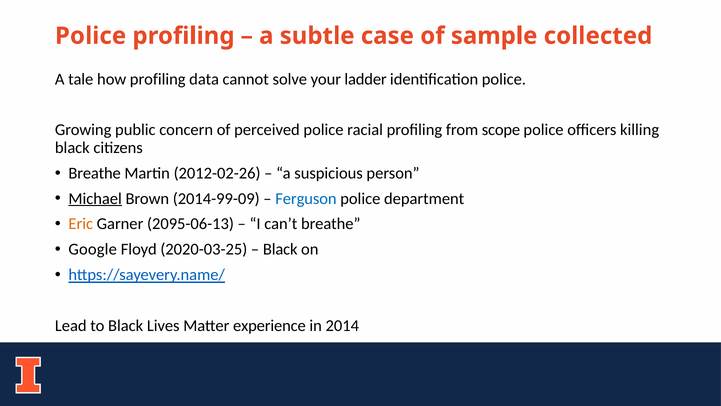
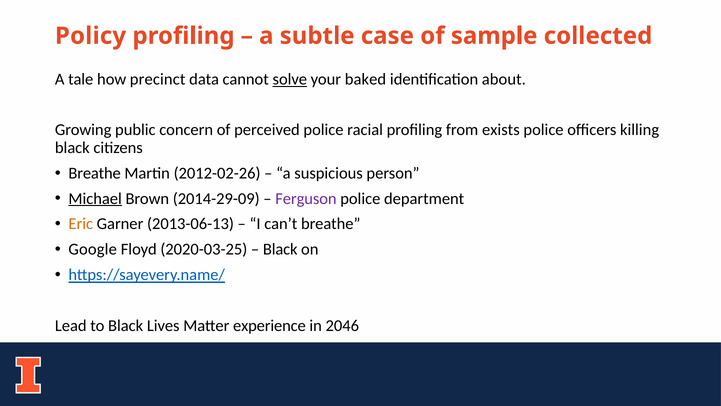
Police: Police -> Policy (91, 36)
how profiling: profiling -> precinct (158, 79)
solve underline: none -> present (290, 79)
ladder: ladder -> baked (365, 79)
identification police: police -> about (504, 79)
scope: scope -> exists (501, 130)
2014-99-09: 2014-99-09 -> 2014-29-09 (216, 198)
Ferguson colour: blue -> purple (306, 198)
2095-06-13: 2095-06-13 -> 2013-06-13 (190, 224)
2014: 2014 -> 2046 (342, 325)
